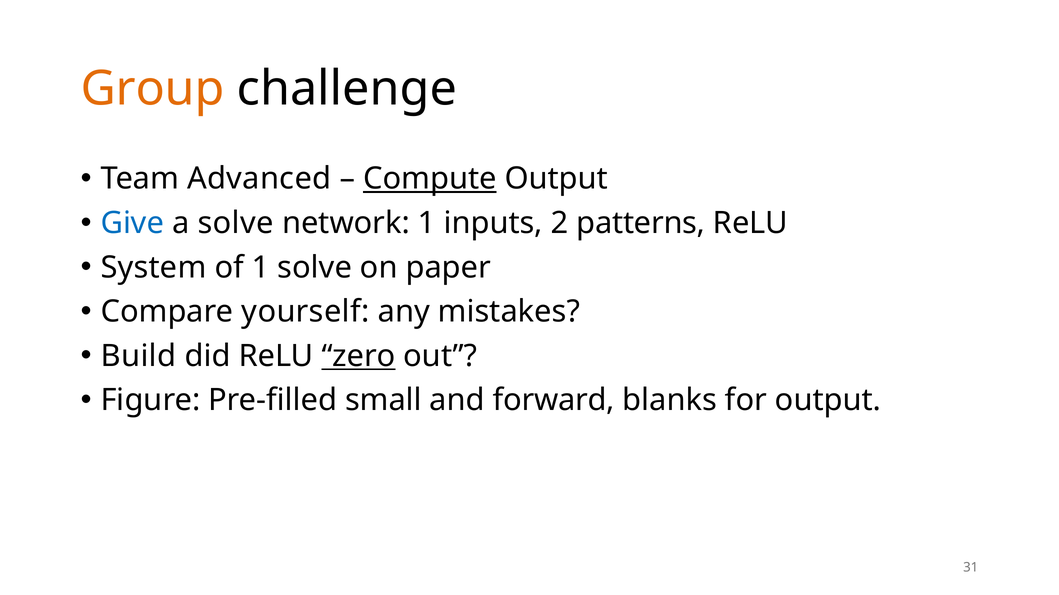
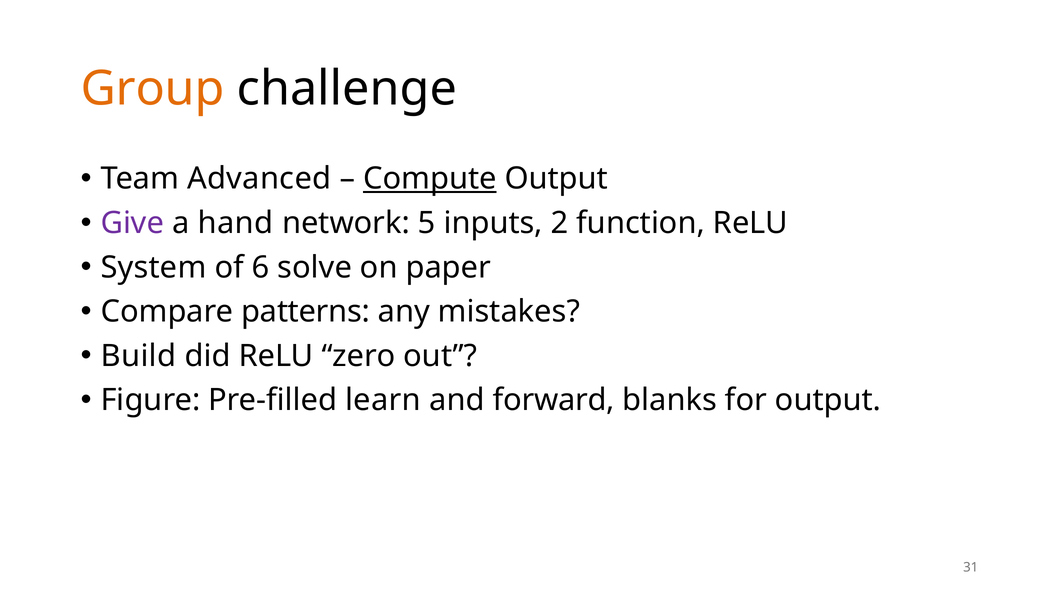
Give colour: blue -> purple (132, 223)
a solve: solve -> hand (236, 223)
network 1: 1 -> 5 (427, 223)
patterns: patterns -> function (641, 223)
of 1: 1 -> 6 (261, 268)
yourself: yourself -> patterns (306, 312)
zero underline: present -> none (359, 356)
small: small -> learn (383, 401)
